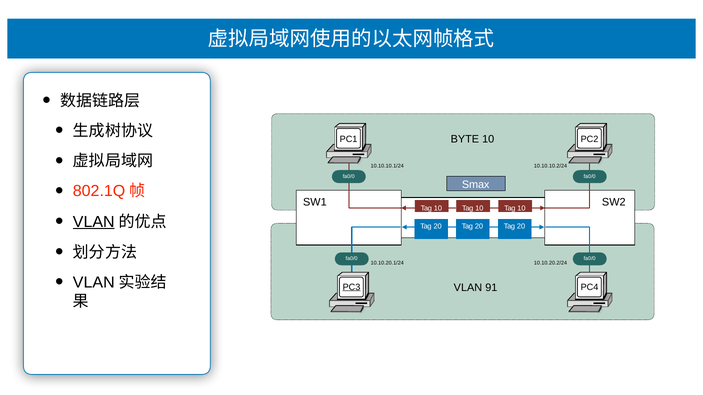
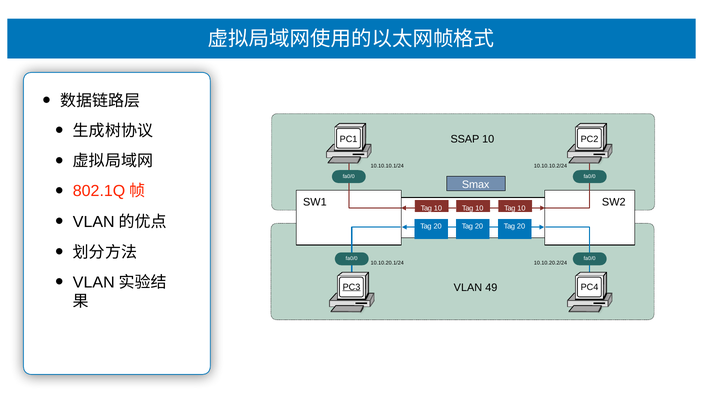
BYTE: BYTE -> SSAP (465, 139)
VLAN underline: present -> none (94, 222)
91: 91 -> 49 (491, 288)
